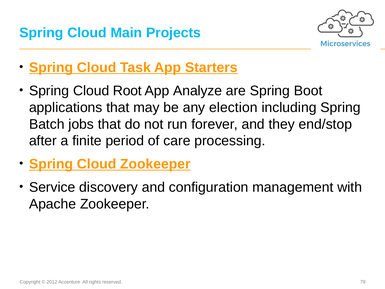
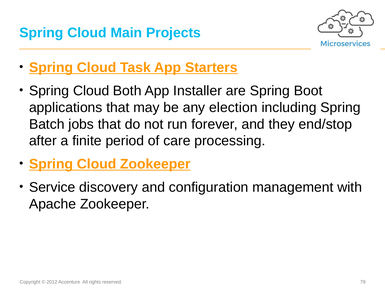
Root: Root -> Both (127, 91)
Analyze: Analyze -> Installer (198, 91)
